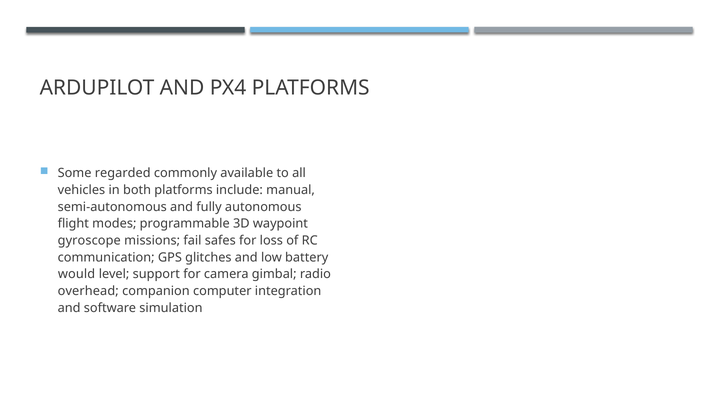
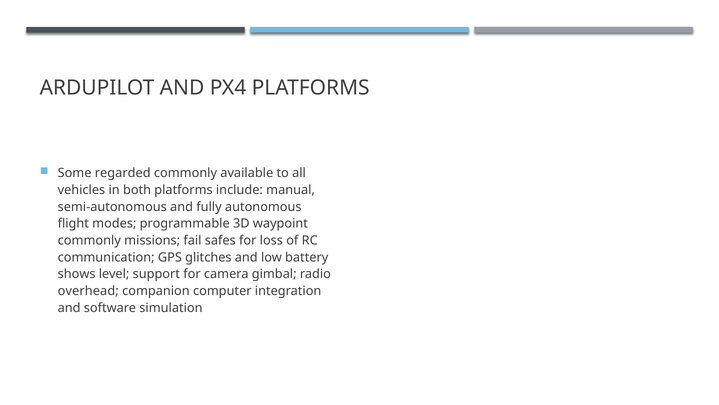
gyroscope: gyroscope -> commonly (89, 240)
would: would -> shows (77, 274)
